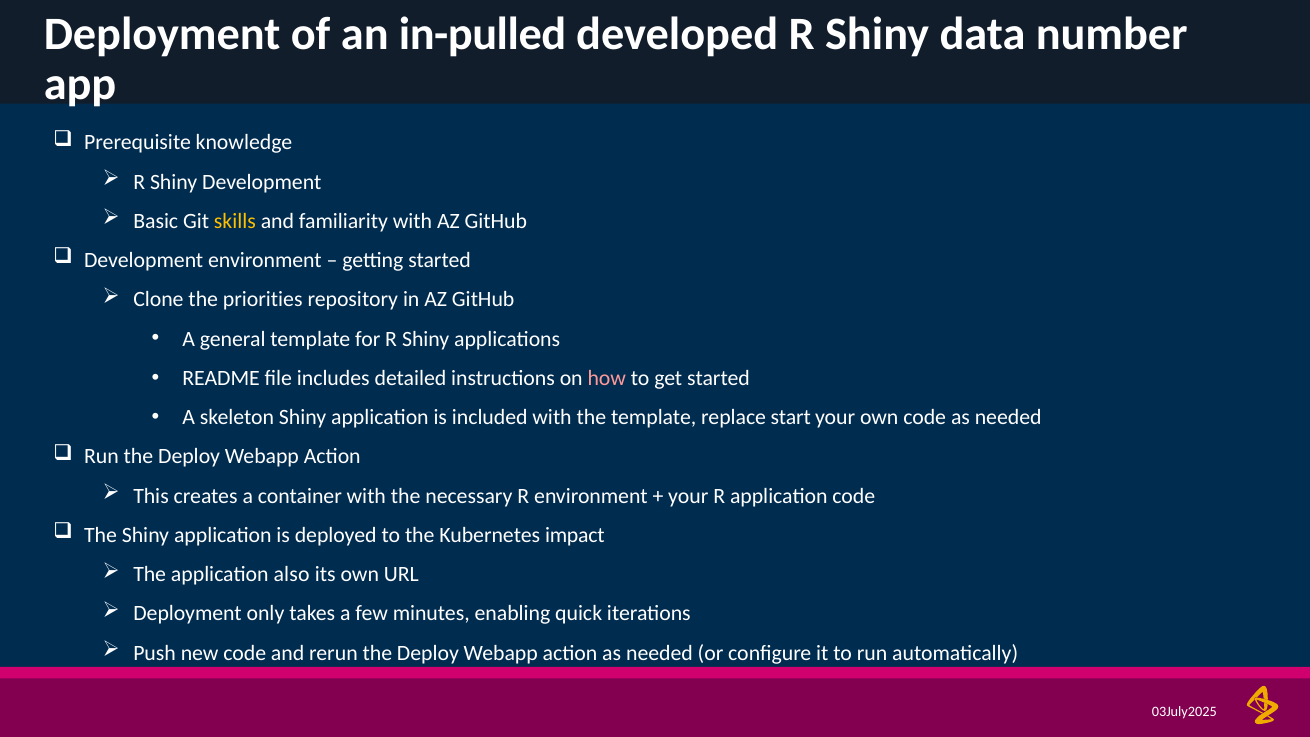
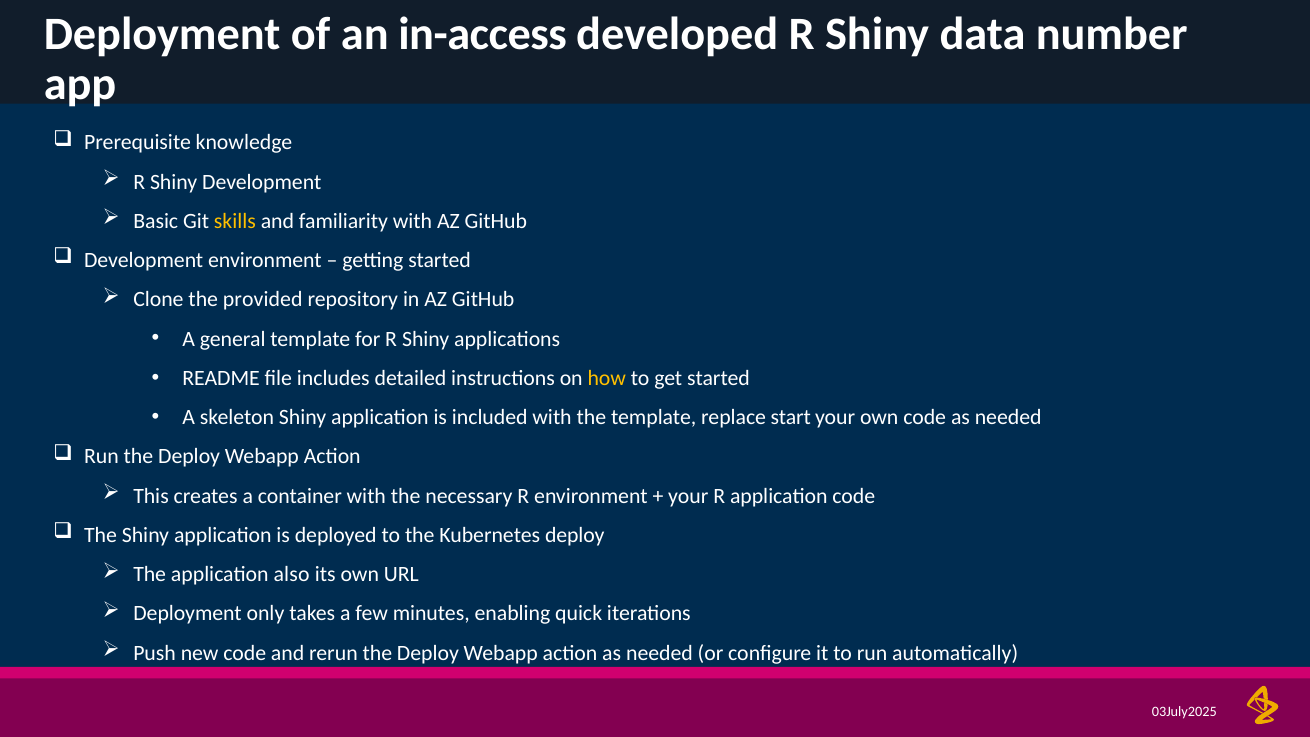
in-pulled: in-pulled -> in-access (483, 34)
priorities: priorities -> provided (263, 300)
how colour: pink -> yellow (607, 378)
Kubernetes impact: impact -> deploy (575, 535)
